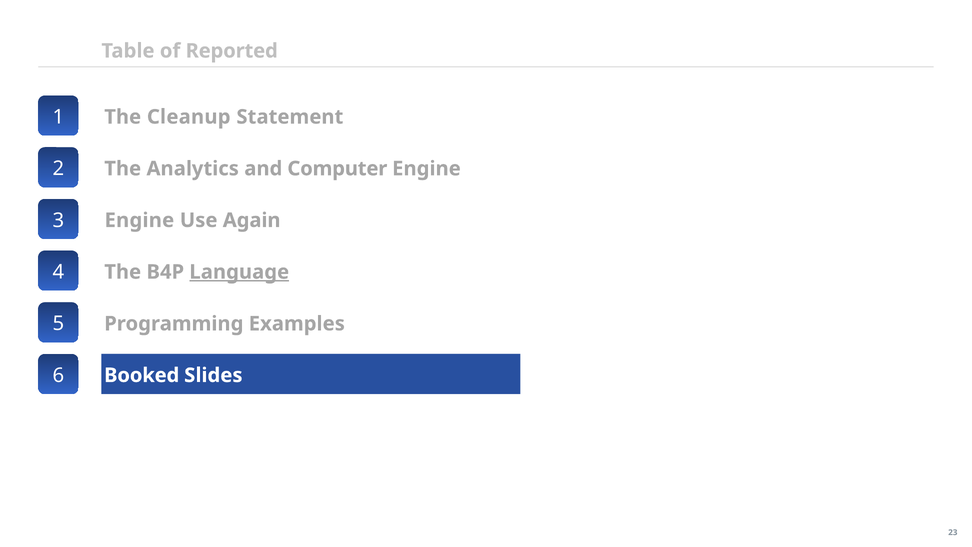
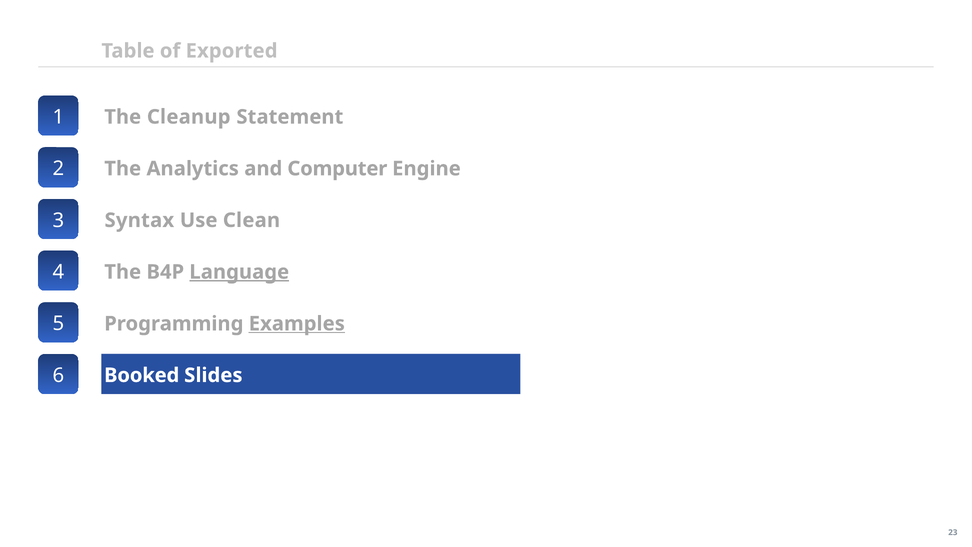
Reported: Reported -> Exported (232, 51)
Engine: Engine -> Syntax (139, 220)
Again: Again -> Clean (251, 220)
Examples underline: none -> present (297, 324)
